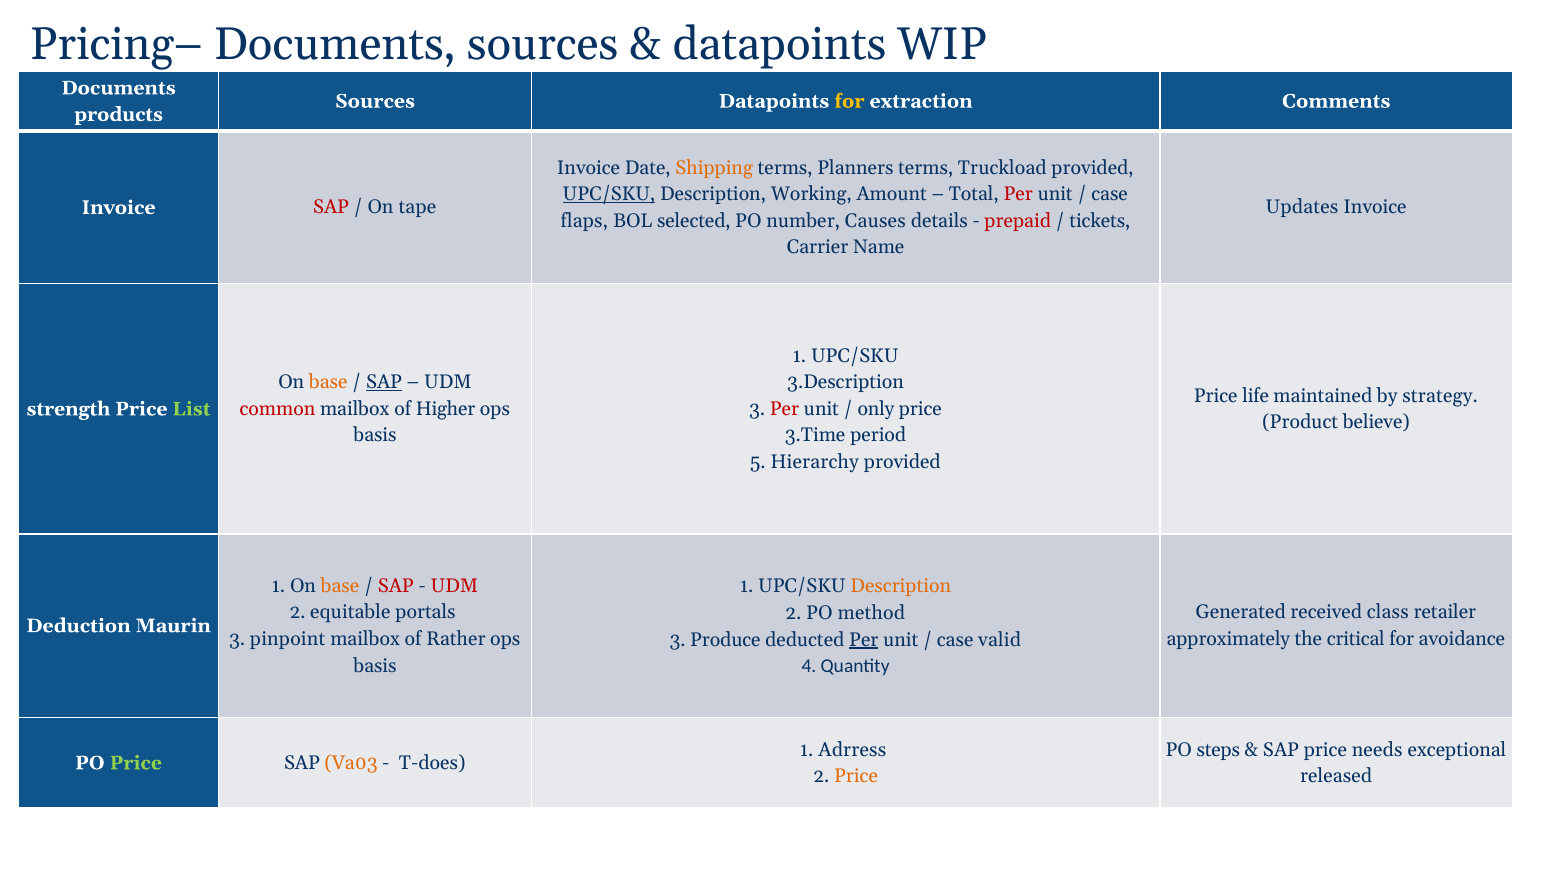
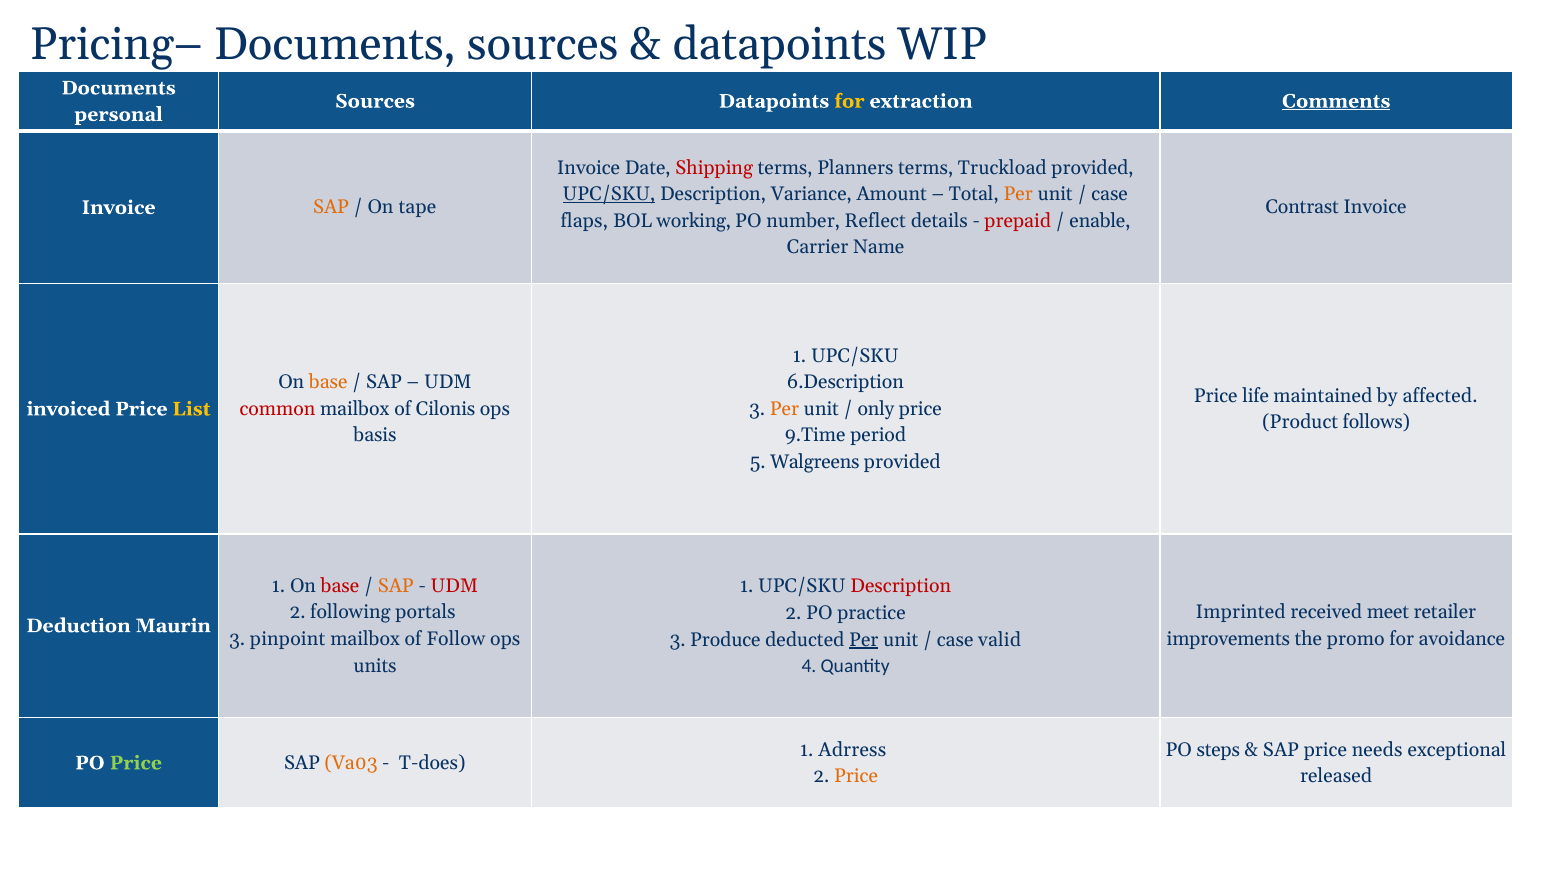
Comments underline: none -> present (1336, 101)
products: products -> personal (119, 114)
Shipping colour: orange -> red (714, 168)
Working: Working -> Variance (811, 194)
Per colour: red -> orange (1018, 194)
SAP colour: red -> orange (331, 208)
Updates: Updates -> Contrast (1302, 208)
selected: selected -> working (694, 221)
Causes: Causes -> Reflect (875, 221)
tickets: tickets -> enable (1100, 221)
SAP underline: present -> none (384, 383)
3.Description: 3.Description -> 6.Description (846, 383)
strategy: strategy -> affected (1440, 396)
strength: strength -> invoiced (68, 409)
List colour: light green -> yellow (191, 409)
Higher: Higher -> Cilonis (446, 409)
Per colour: red -> orange (784, 409)
believe: believe -> follows (1376, 422)
3.Time: 3.Time -> 9.Time (815, 436)
Hierarchy: Hierarchy -> Walgreens (815, 462)
base colour: orange -> red (340, 586)
SAP colour: red -> orange (396, 586)
Description colour: orange -> red (901, 587)
equitable: equitable -> following (350, 613)
Generated: Generated -> Imprinted (1241, 613)
class: class -> meet (1388, 613)
method: method -> practice (872, 613)
Rather: Rather -> Follow (456, 639)
approximately: approximately -> improvements (1228, 639)
critical: critical -> promo (1356, 639)
basis: basis -> units (375, 666)
